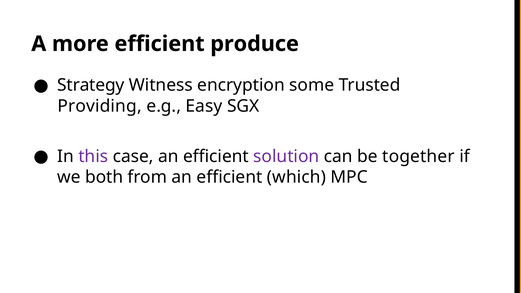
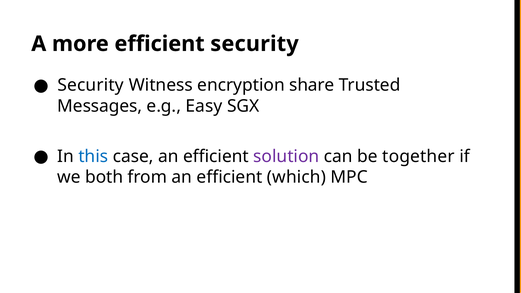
efficient produce: produce -> security (255, 44)
Strategy: Strategy -> Security (91, 85)
some: some -> share (312, 85)
Providing: Providing -> Messages (100, 106)
this colour: purple -> blue (93, 156)
